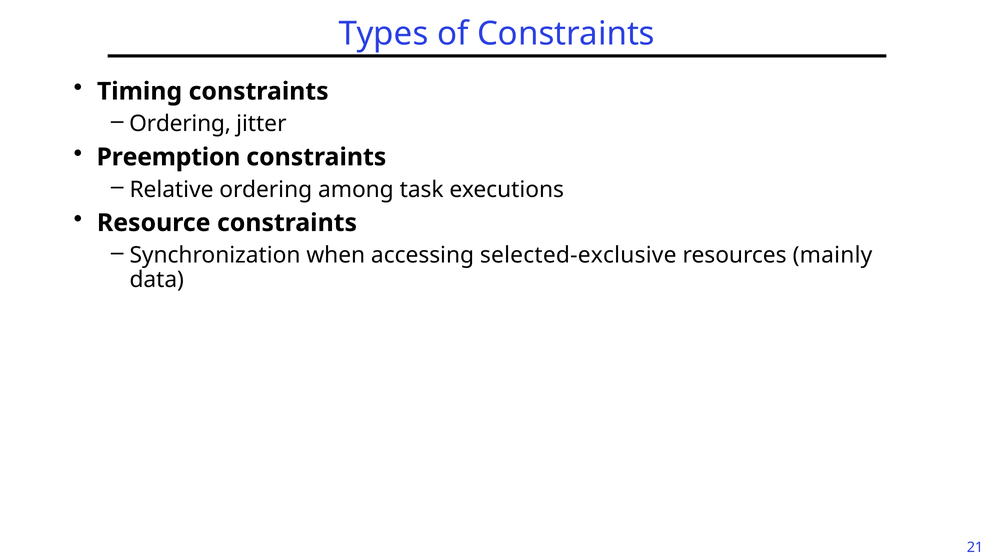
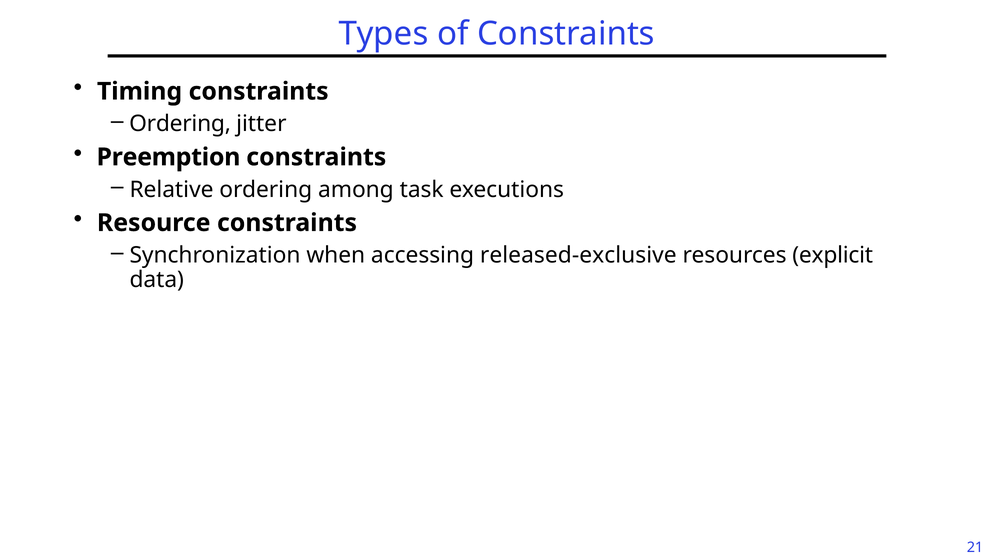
selected-exclusive: selected-exclusive -> released-exclusive (578, 255)
mainly: mainly -> explicit (833, 255)
